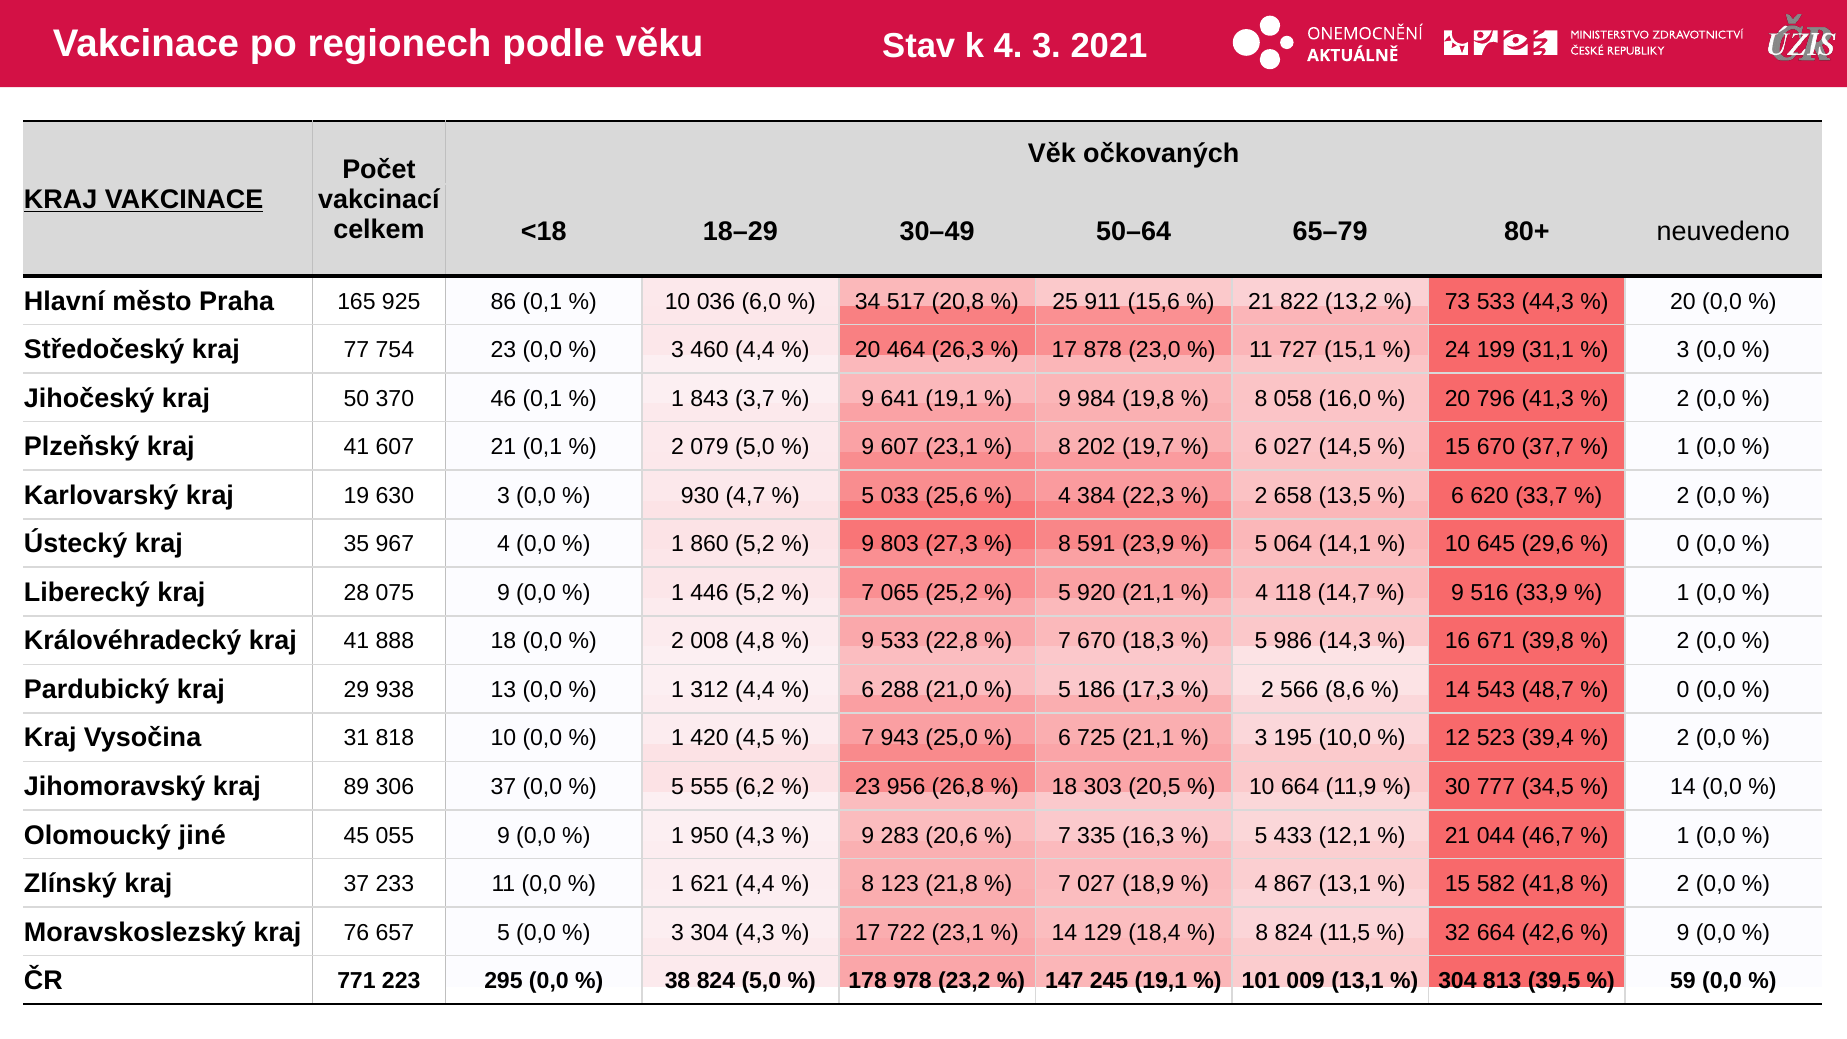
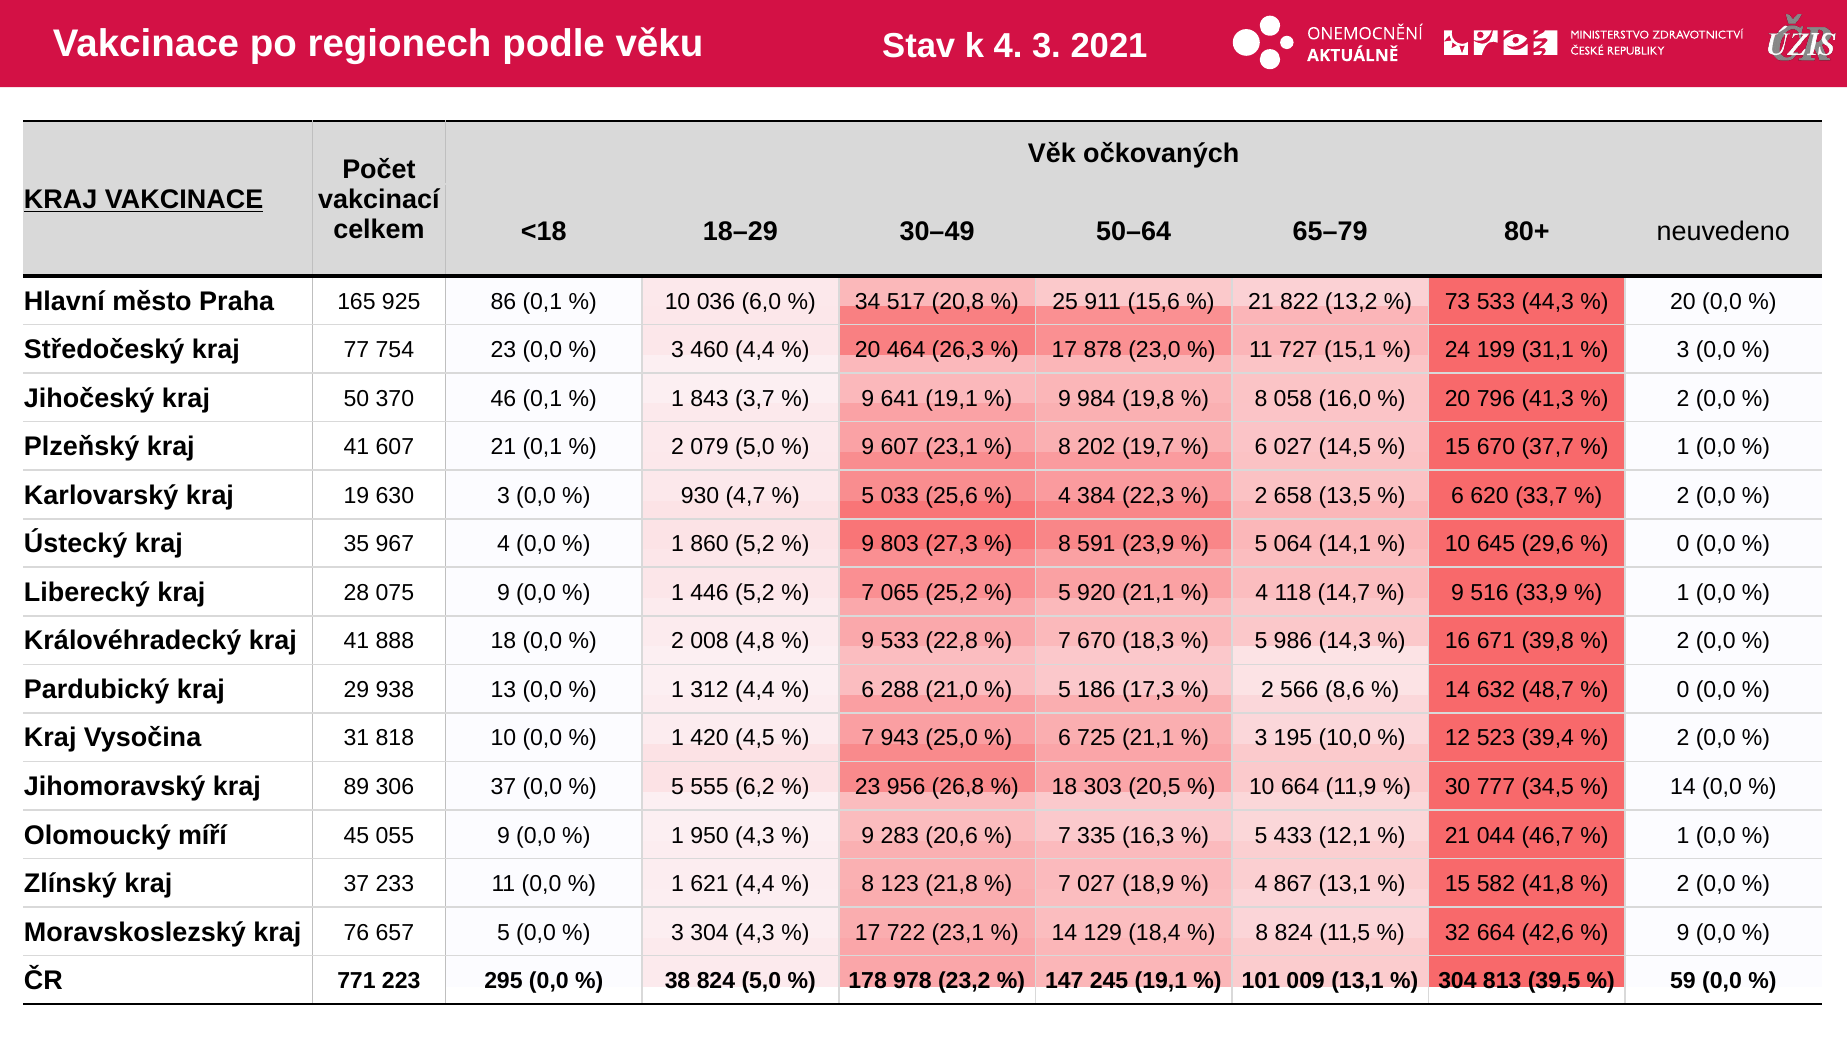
543: 543 -> 632 (1496, 690)
jiné: jiné -> míří (202, 835)
